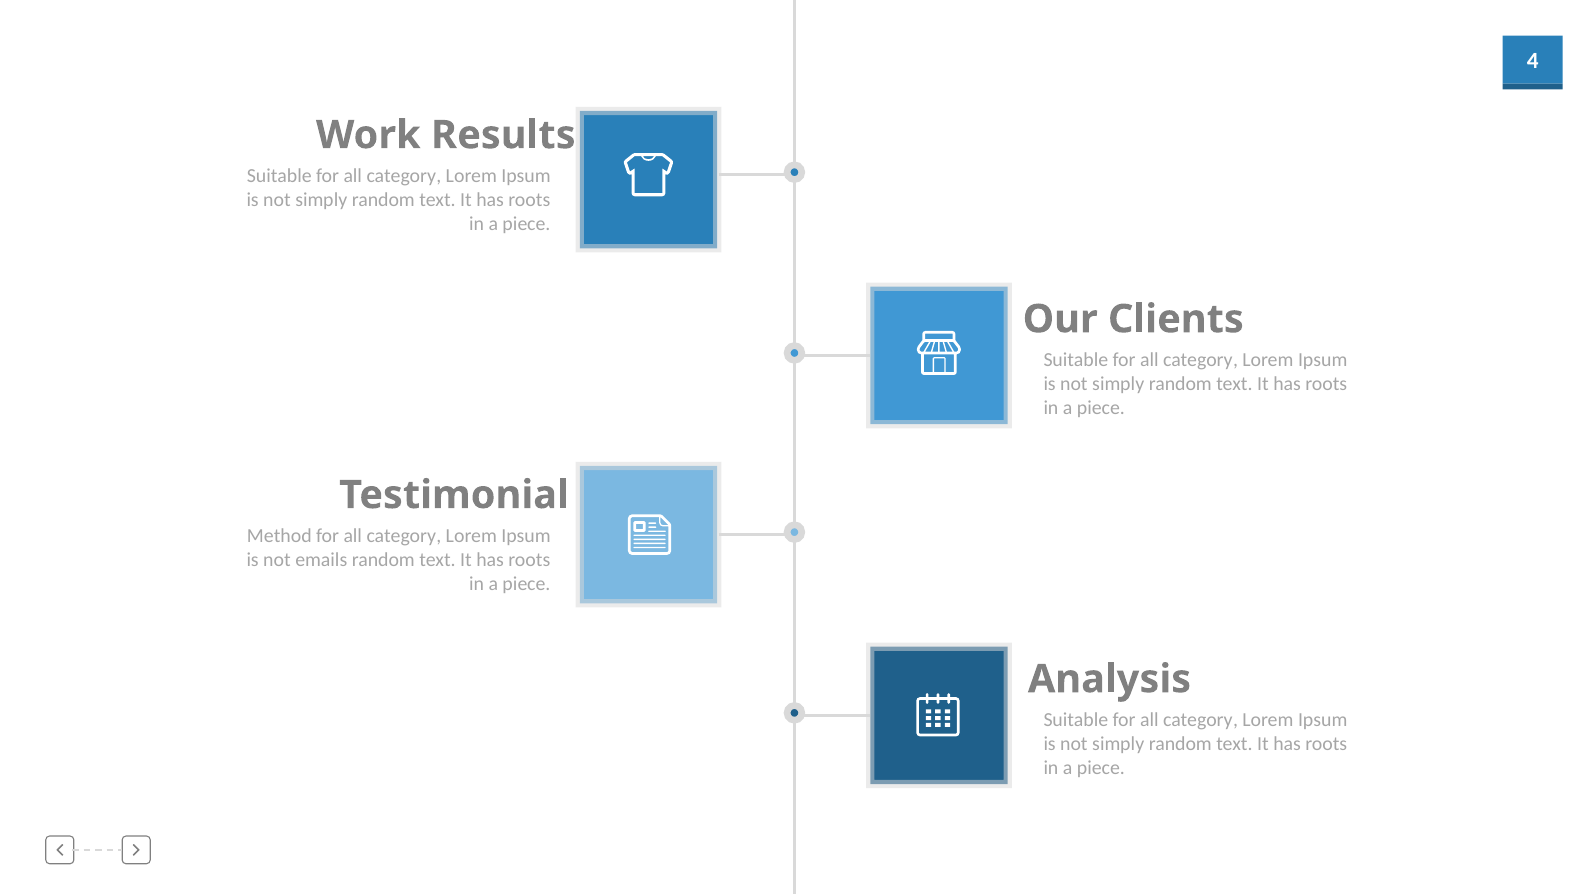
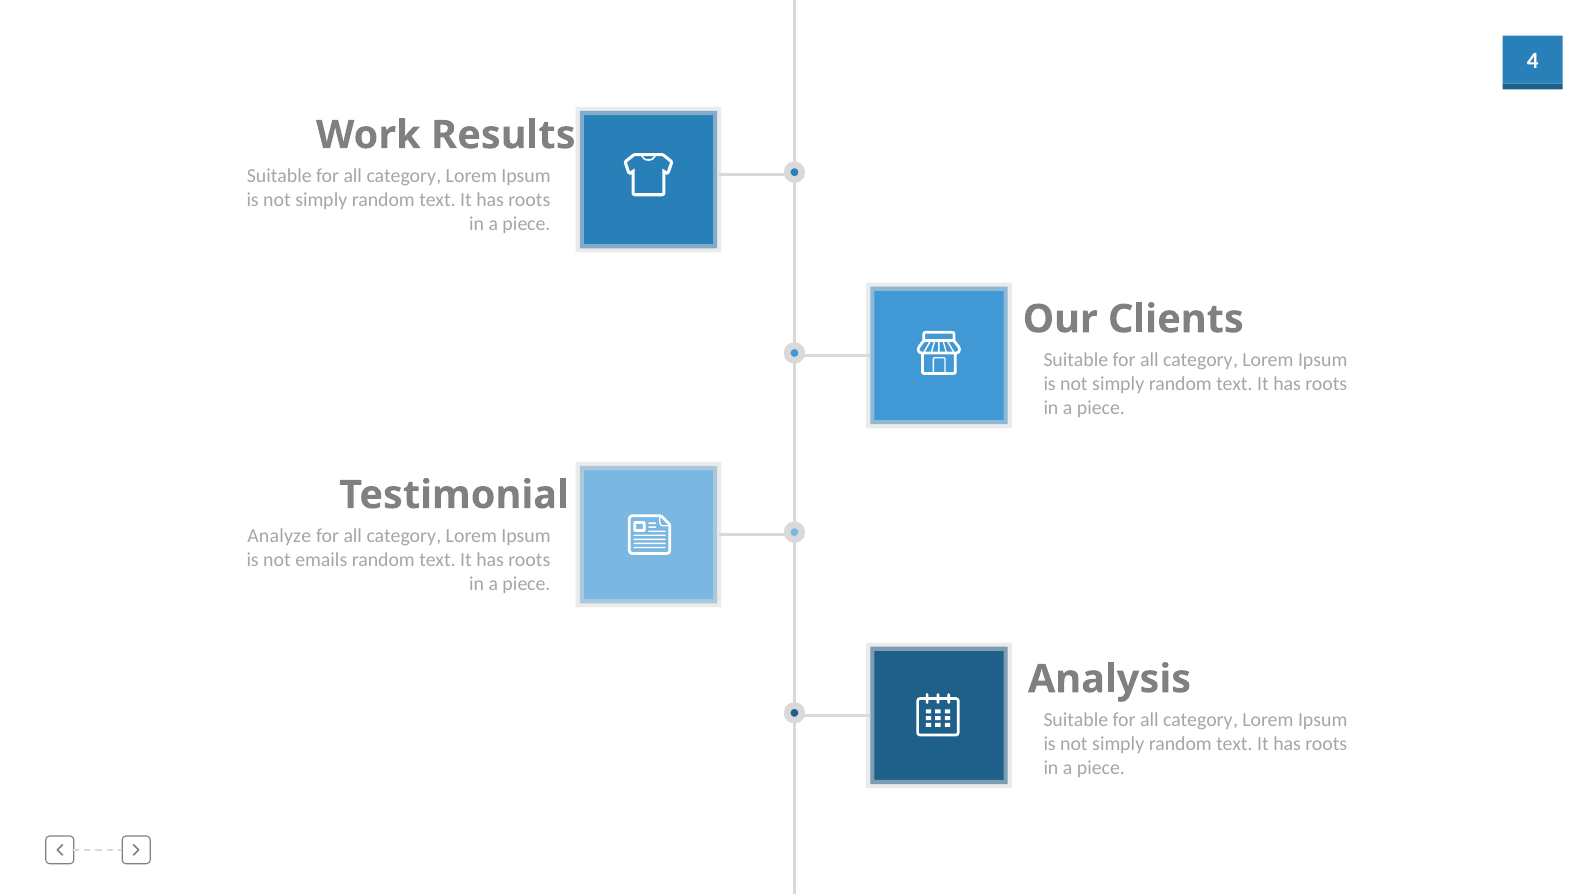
Method: Method -> Analyze (279, 536)
